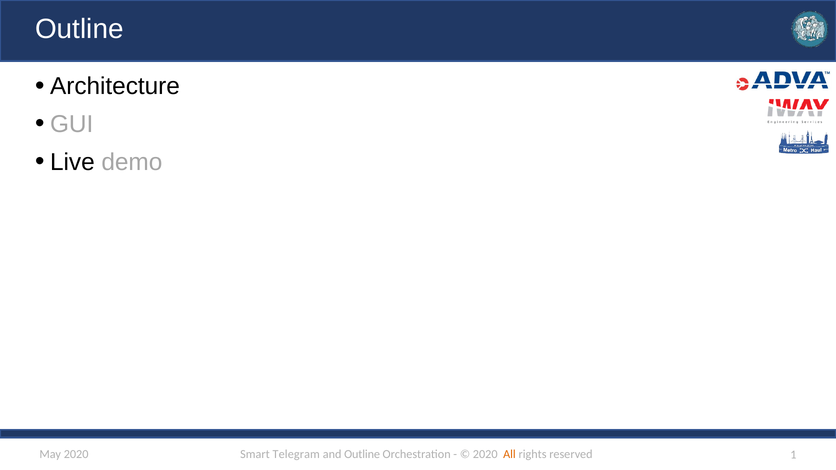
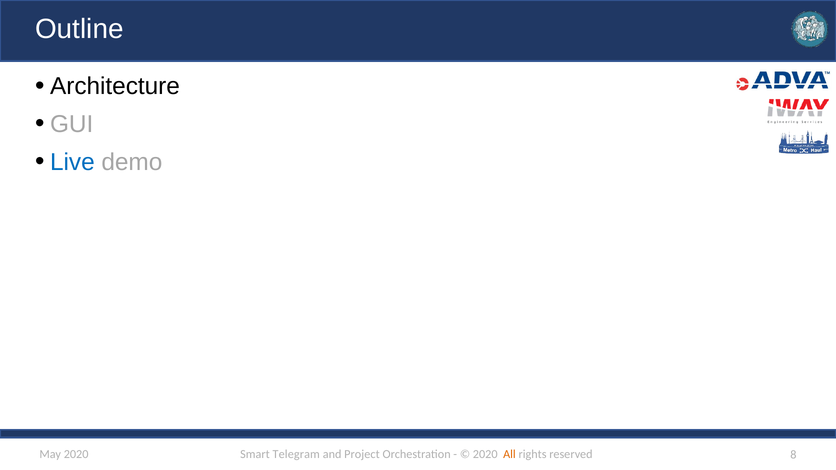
Live colour: black -> blue (72, 162)
and Outline: Outline -> Project (362, 454)
1: 1 -> 8 (793, 455)
